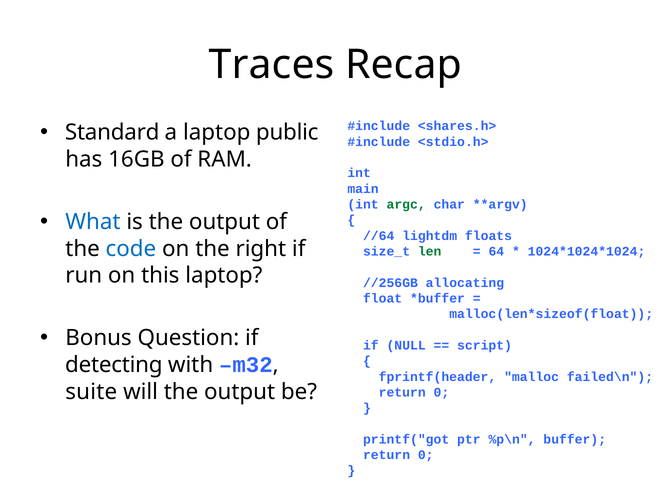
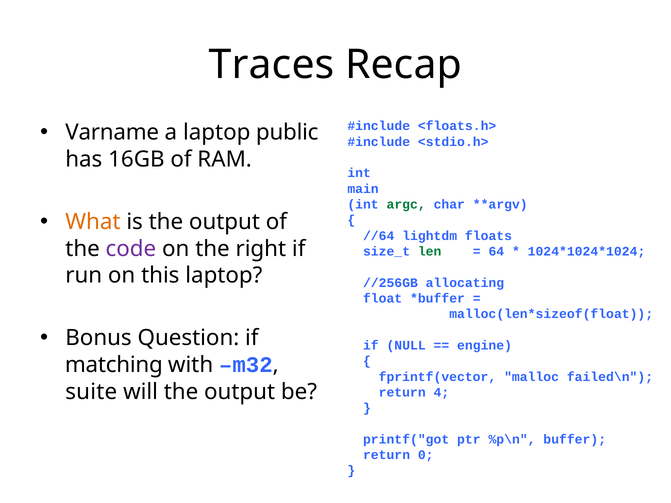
Standard: Standard -> Varname (112, 133)
<shares.h>: <shares.h> -> <floats.h> (457, 126)
What colour: blue -> orange (93, 222)
code colour: blue -> purple (131, 249)
script: script -> engine (485, 346)
detecting: detecting -> matching (114, 365)
fprintf(header: fprintf(header -> fprintf(vector (437, 377)
0: 0 -> 4 (441, 393)
